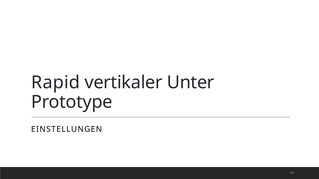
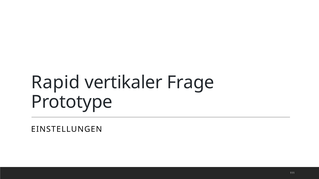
Unter: Unter -> Frage (191, 83)
